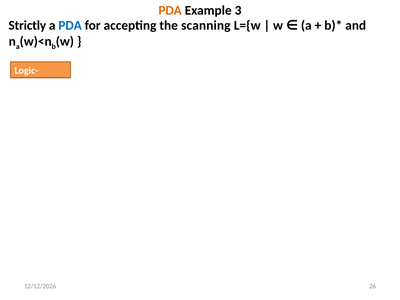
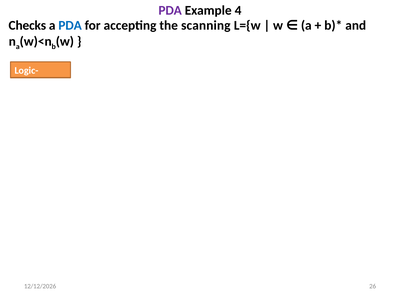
PDA colour: orange -> purple (170, 10)
3: 3 -> 4 (238, 10)
Strictly: Strictly -> Checks (27, 25)
